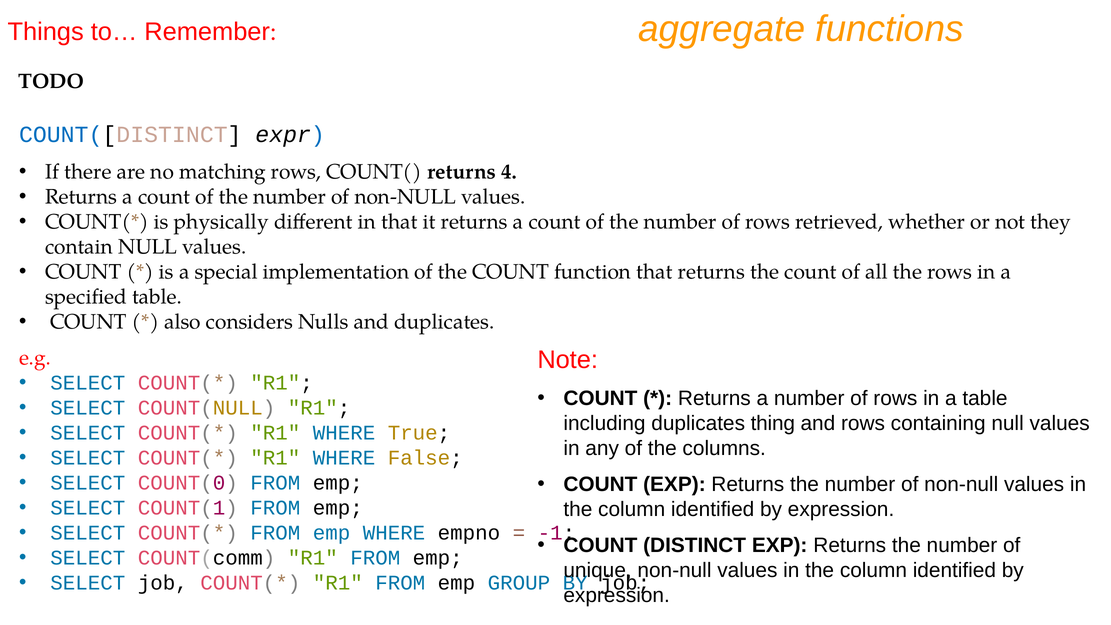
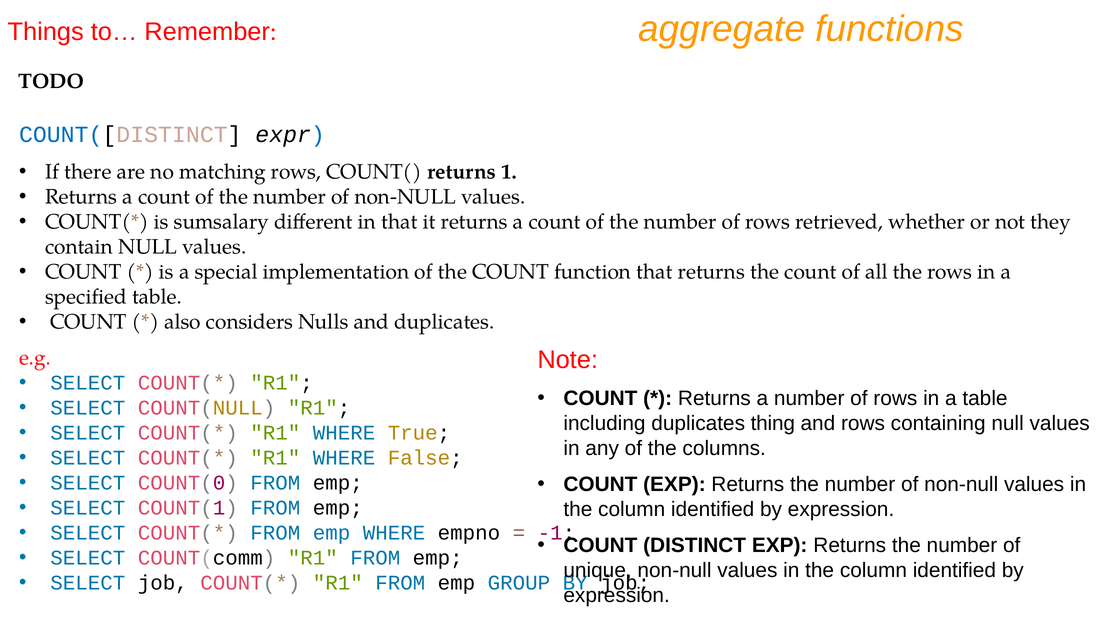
4: 4 -> 1 (509, 172)
physically: physically -> sumsalary (221, 222)
